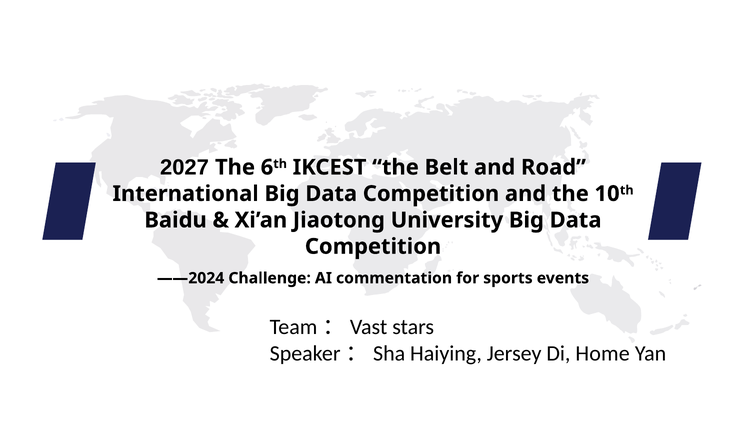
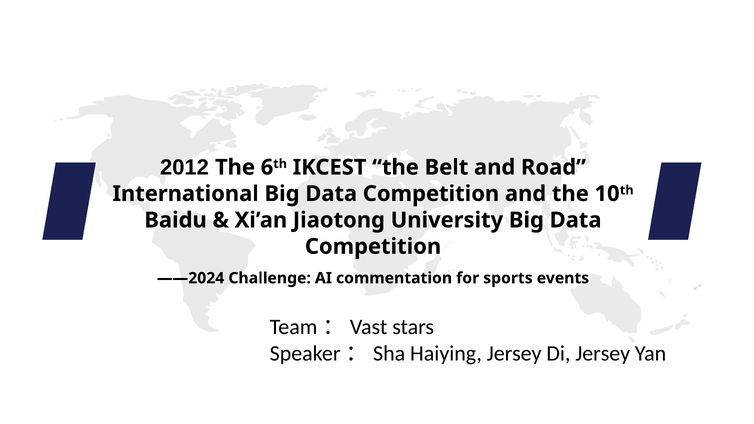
2027: 2027 -> 2012 (184, 167)
Di Home: Home -> Jersey (603, 354)
